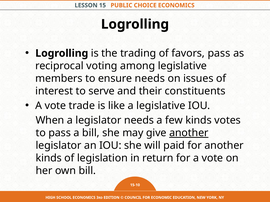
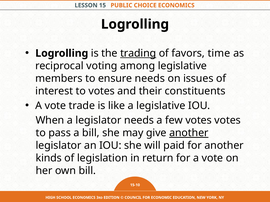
trading underline: none -> present (138, 53)
favors pass: pass -> time (219, 53)
to serve: serve -> votes (102, 91)
few kinds: kinds -> votes (199, 121)
